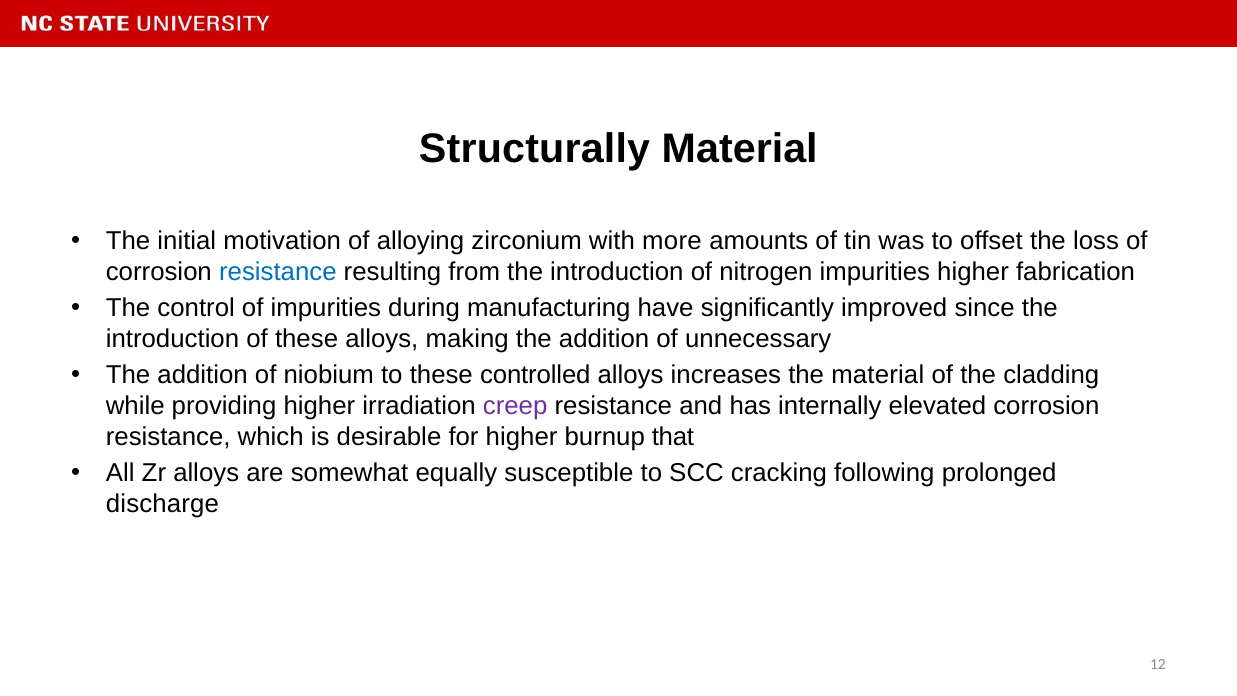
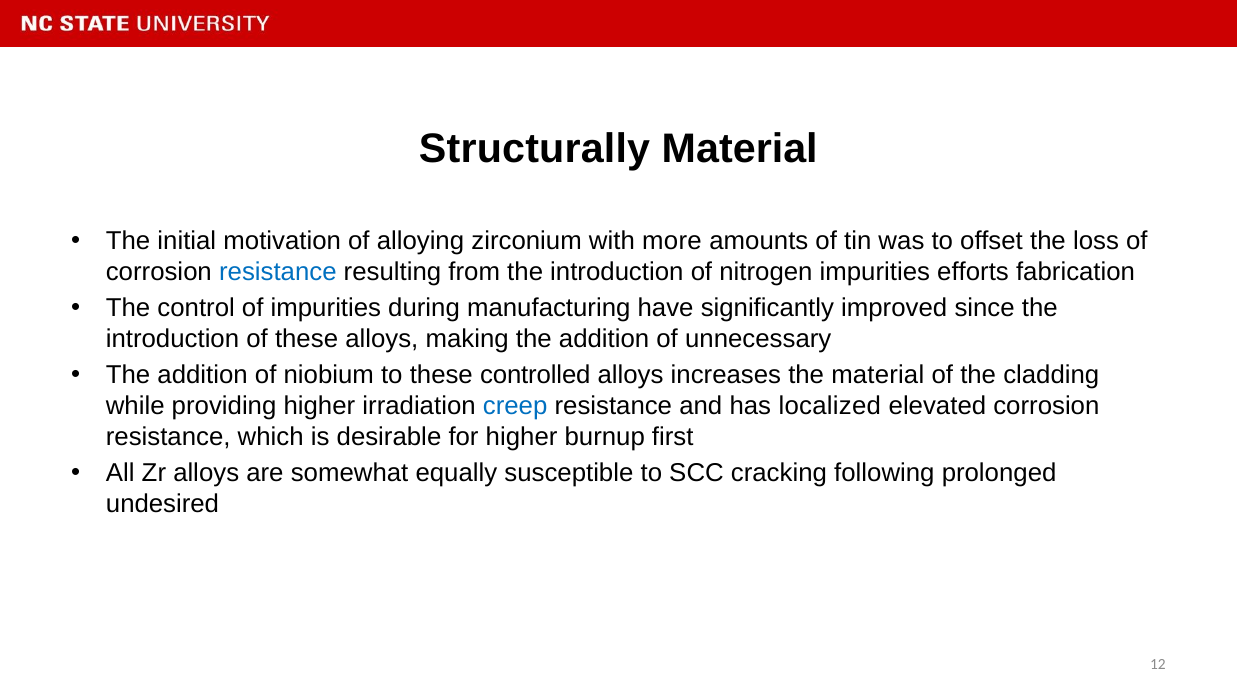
impurities higher: higher -> efforts (973, 272)
creep colour: purple -> blue (515, 406)
internally: internally -> localized (830, 406)
that: that -> first (673, 437)
discharge: discharge -> undesired (163, 504)
